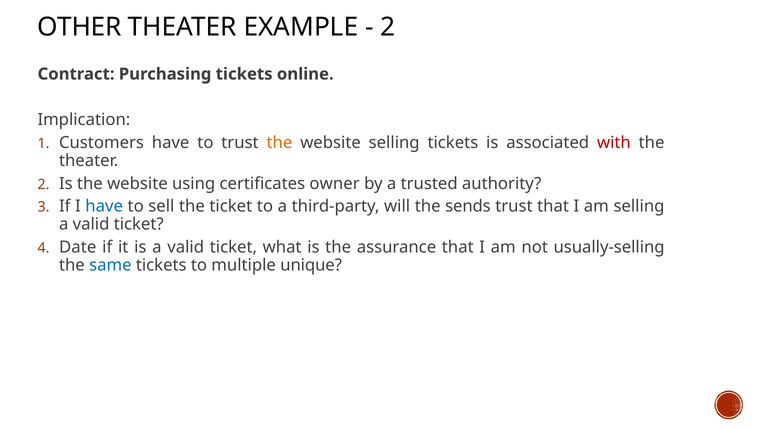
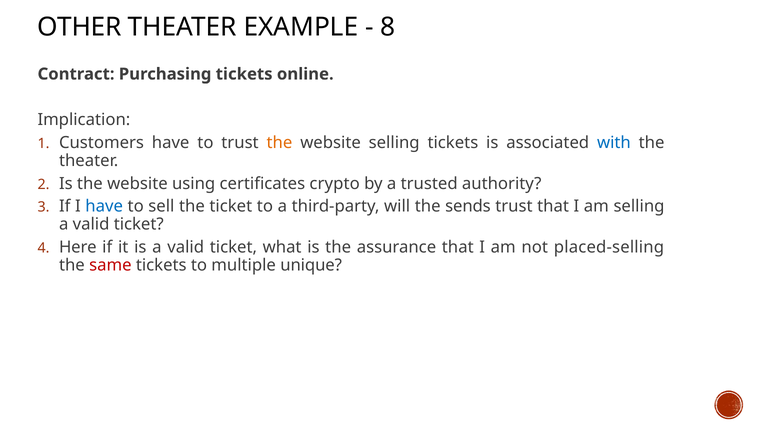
2: 2 -> 8 (388, 27)
with colour: red -> blue (614, 143)
owner: owner -> crypto (335, 183)
Date: Date -> Here (78, 247)
usually-selling: usually-selling -> placed-selling (609, 247)
same colour: blue -> red (110, 265)
